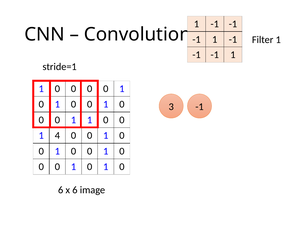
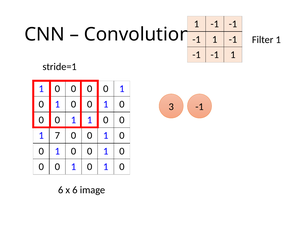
4: 4 -> 7 (57, 136)
